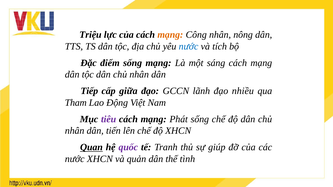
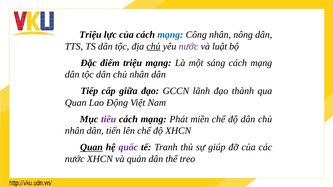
mạng colour: orange -> blue (170, 35)
chủ underline: none -> present (153, 46)
nước colour: blue -> purple (189, 46)
tích: tích -> luật (220, 46)
điểm sống: sống -> triệu (133, 63)
nhiều: nhiều -> thành (243, 91)
Tham: Tham -> Quan (76, 103)
Phát sống: sống -> miền (200, 119)
tình: tình -> treo (187, 159)
